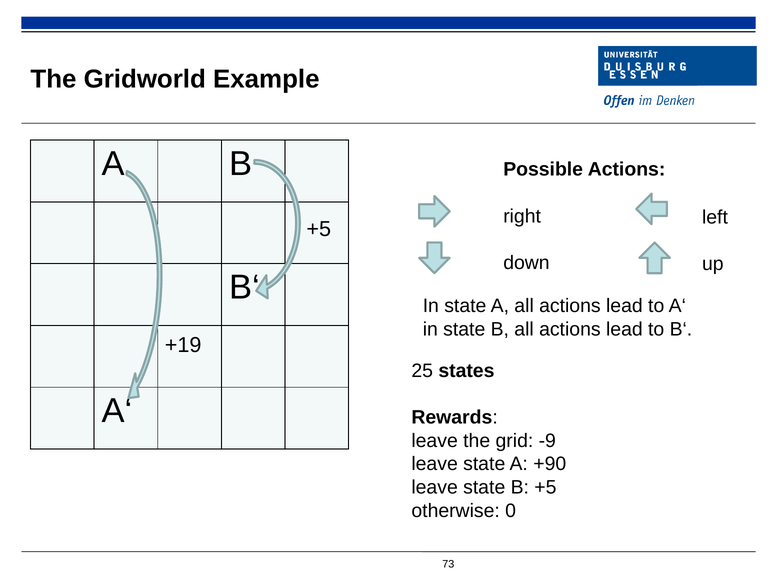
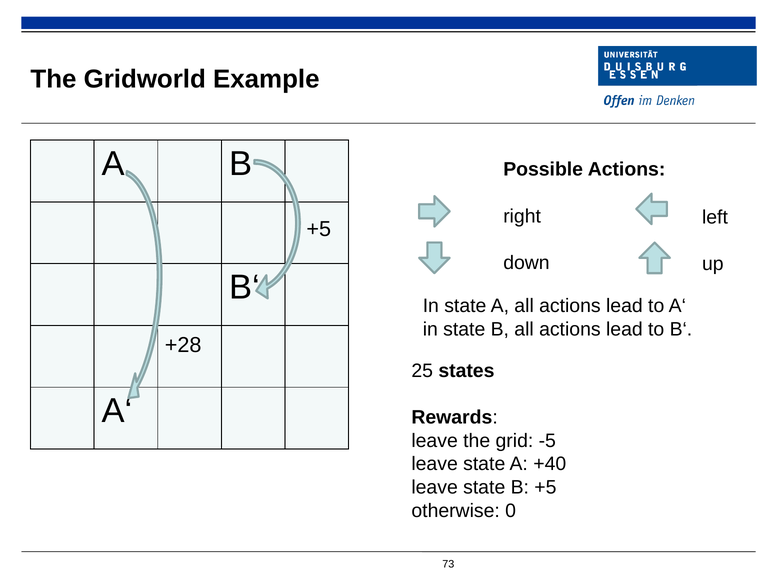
+19: +19 -> +28 (183, 345)
-9: -9 -> -5 (547, 440)
+90: +90 -> +40 (550, 464)
